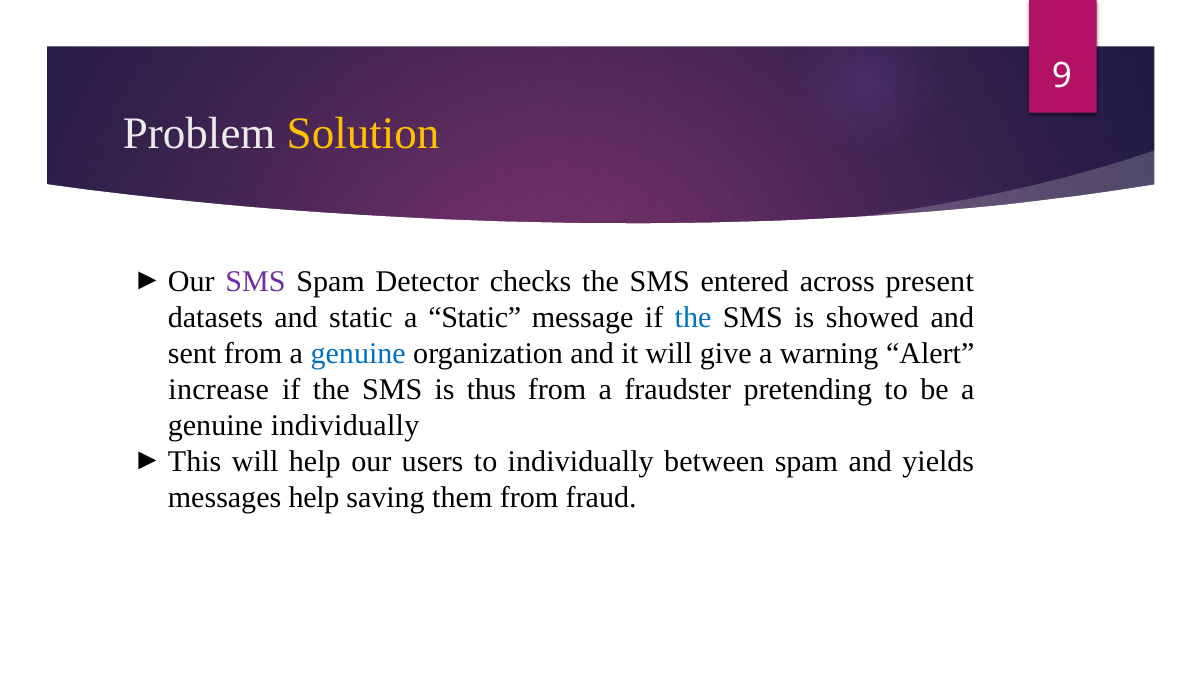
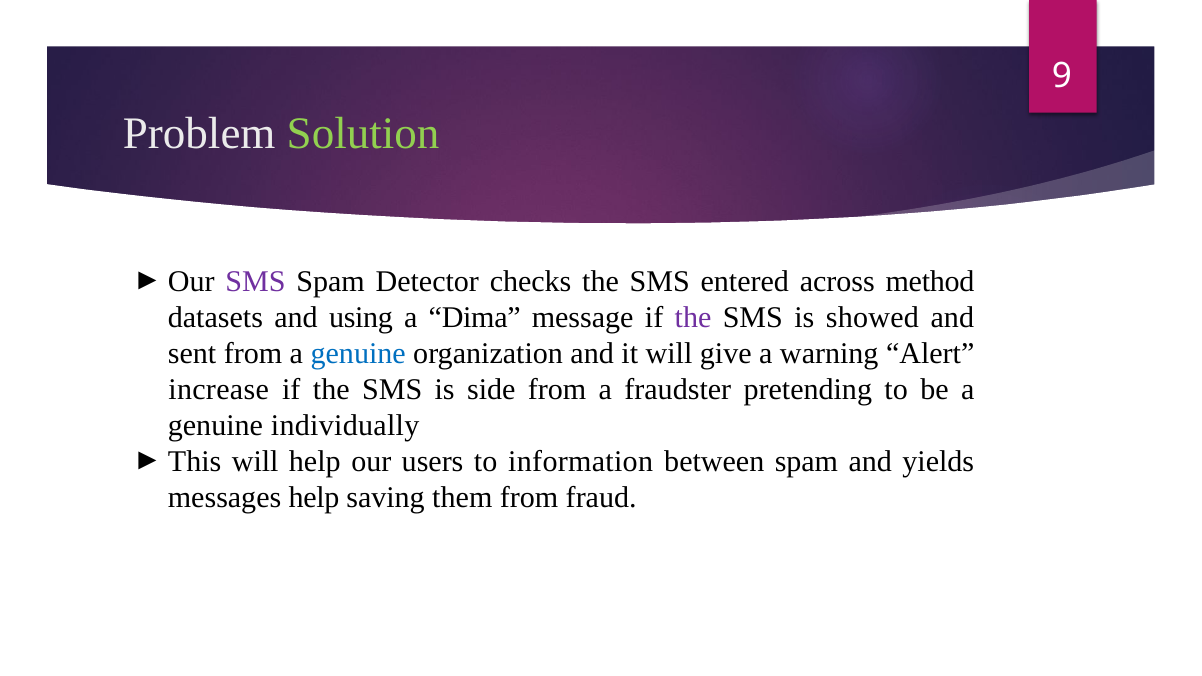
Solution colour: yellow -> light green (363, 134)
present: present -> method (930, 281)
and static: static -> using (361, 317)
a Static: Static -> Dima (475, 317)
the colour: blue -> purple (693, 317)
thus: thus -> side (491, 390)
to individually: individually -> information (581, 462)
